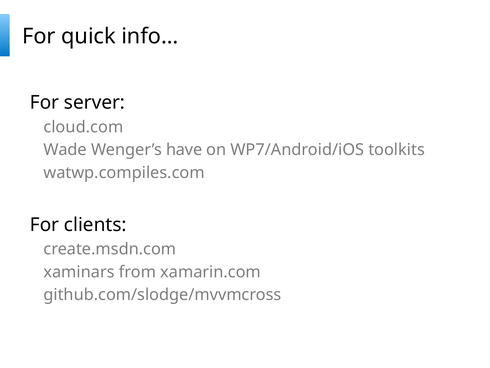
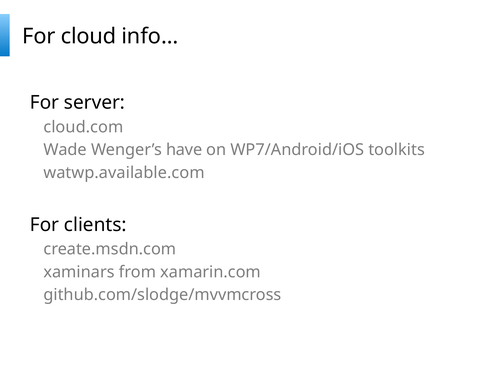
quick: quick -> cloud (89, 36)
watwp.compiles.com: watwp.compiles.com -> watwp.available.com (124, 172)
